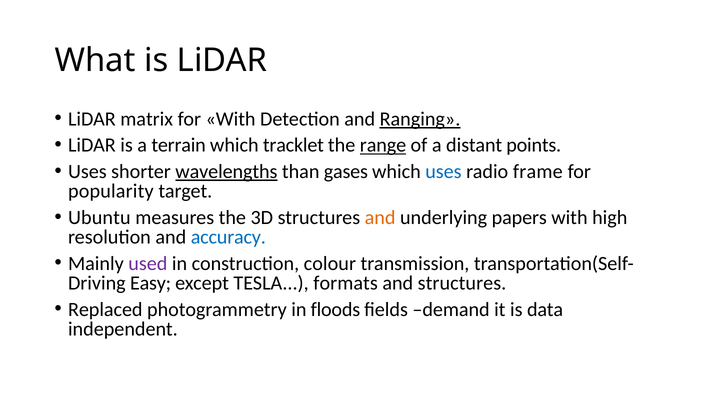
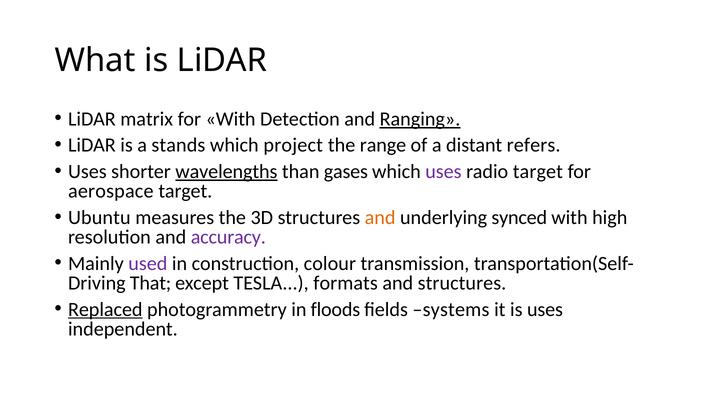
terrain: terrain -> stands (178, 145)
tracklet: tracklet -> project (293, 145)
range underline: present -> none (383, 145)
points: points -> refers (534, 145)
uses colour: blue -> purple (443, 172)
radio frame: frame -> target (538, 172)
popularity: popularity -> aerospace (111, 191)
papers: papers -> synced (519, 217)
accuracy colour: blue -> purple (228, 237)
Easy: Easy -> That (151, 283)
Replaced underline: none -> present (105, 309)
demand: demand -> systems (451, 309)
is data: data -> uses (545, 309)
